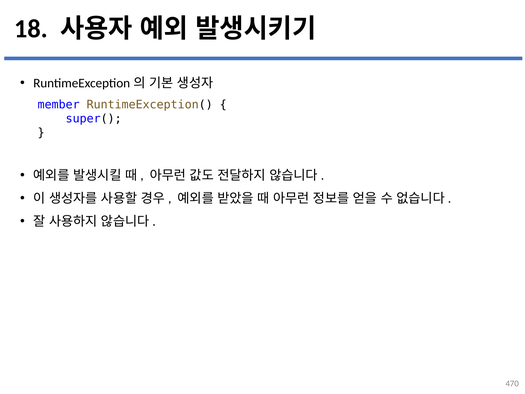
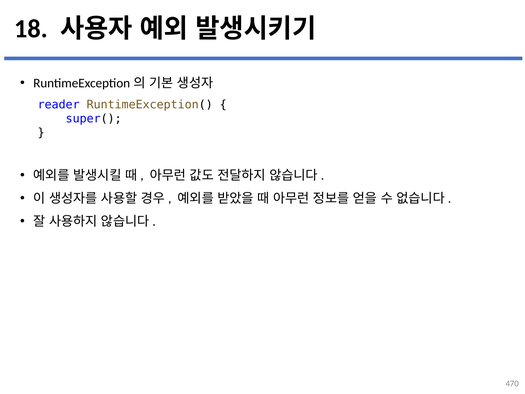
member: member -> reader (59, 105)
